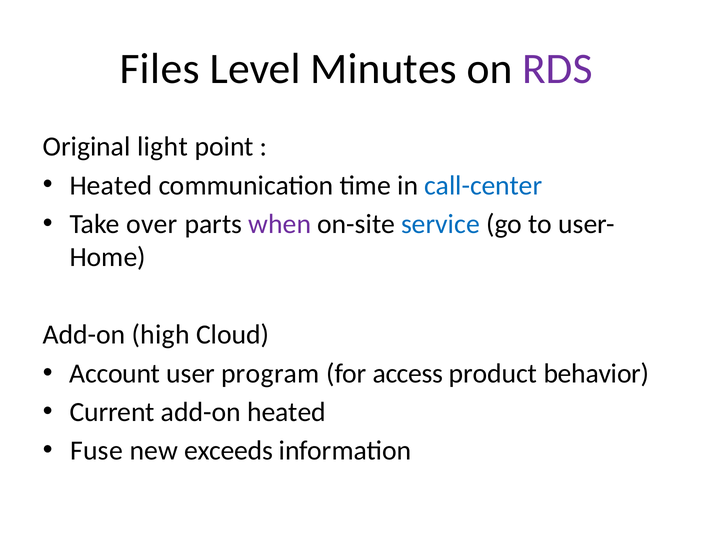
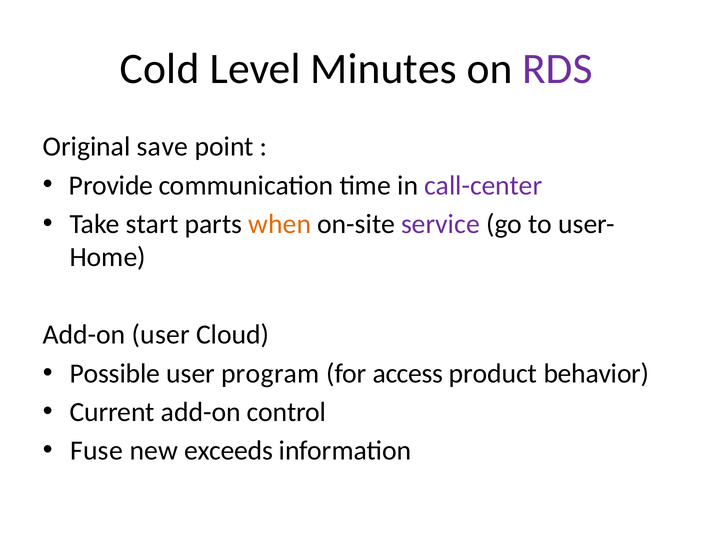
Files: Files -> Cold (160, 69)
light: light -> save (162, 147)
Heated: Heated -> Provide (111, 186)
call-center colour: blue -> purple (483, 186)
over: over -> start (152, 224)
when colour: purple -> orange (280, 224)
service colour: blue -> purple (440, 224)
Add-on high: high -> user (161, 335)
Account: Account -> Possible (115, 374)
add-on heated: heated -> control (287, 413)
